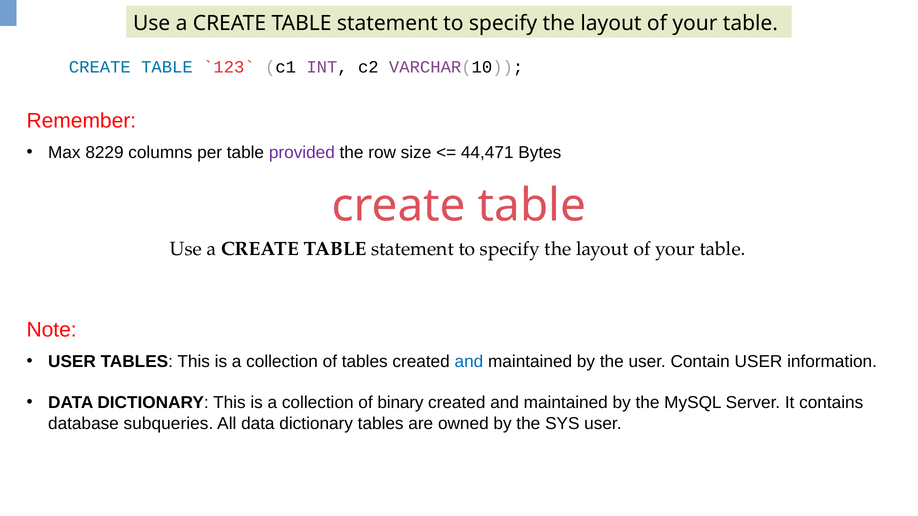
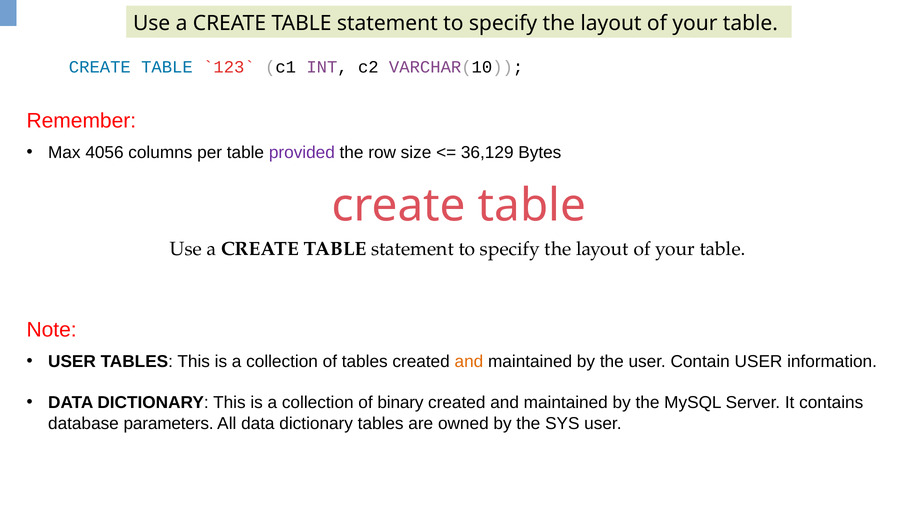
8229: 8229 -> 4056 (104, 153)
44,471: 44,471 -> 36,129 (487, 153)
and colour: blue -> orange (469, 362)
subqueries: subqueries -> parameters (169, 424)
